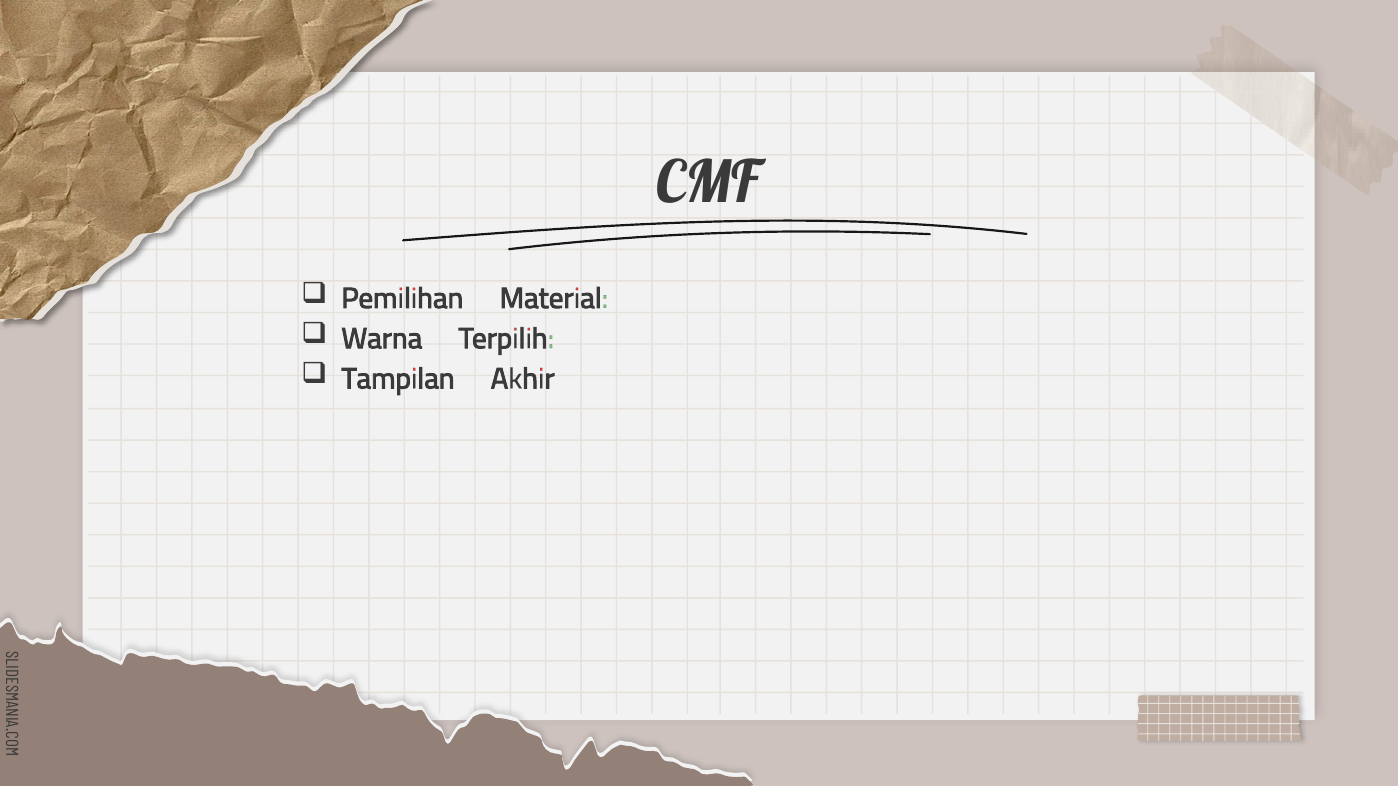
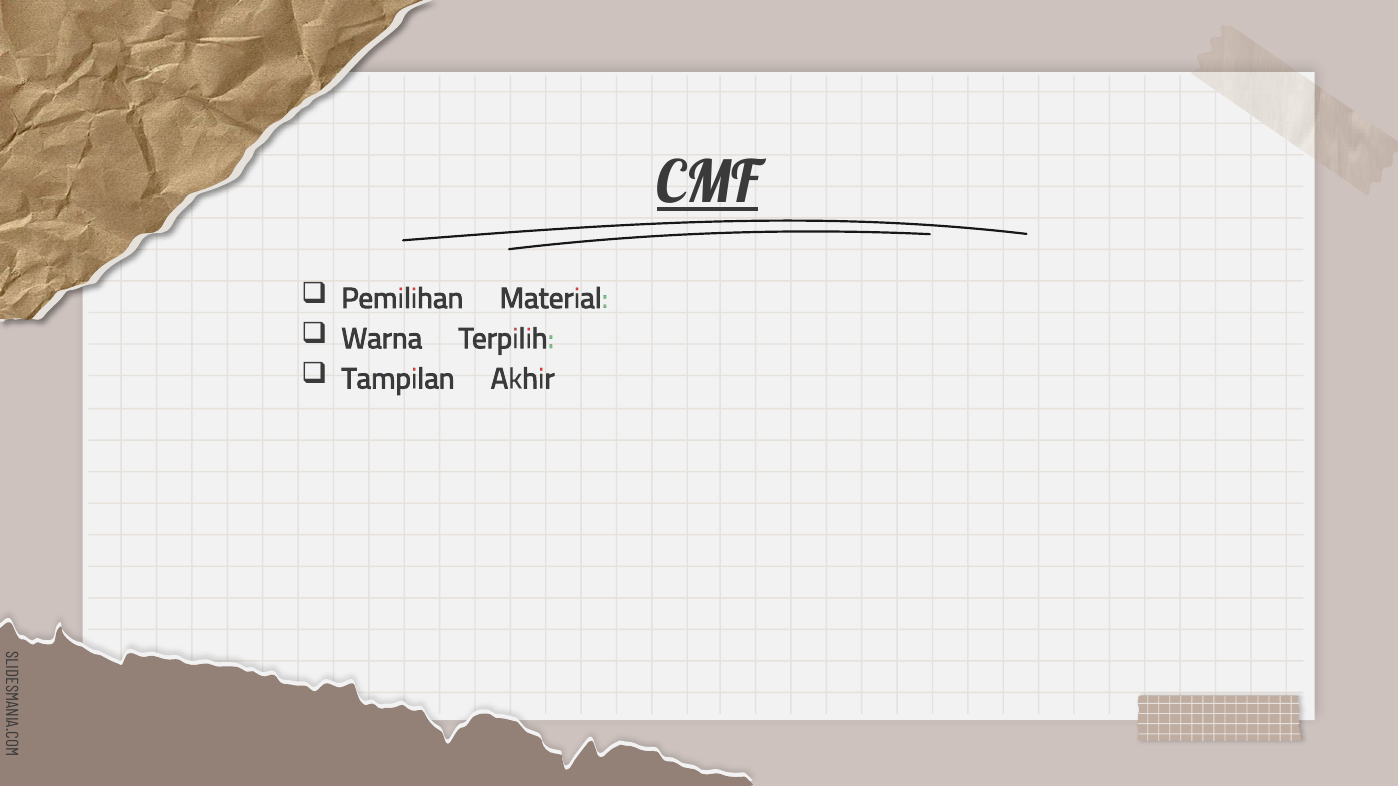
CMF underline: none -> present (707, 184)
